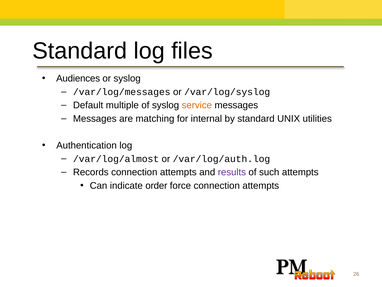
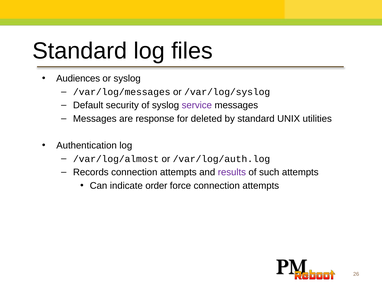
multiple: multiple -> security (122, 105)
service colour: orange -> purple (197, 105)
matching: matching -> response (155, 118)
internal: internal -> deleted (206, 118)
